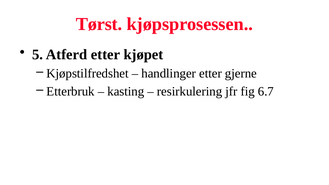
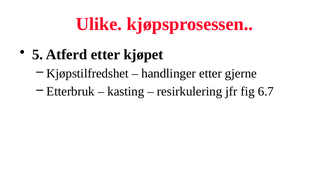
Tørst: Tørst -> Ulike (99, 24)
